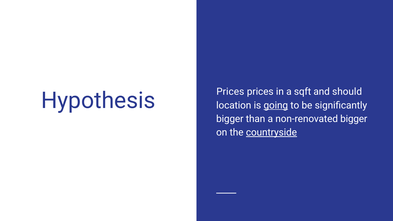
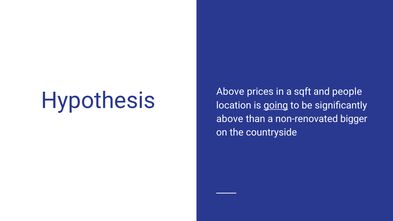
Hypothesis Prices: Prices -> Above (230, 92)
should: should -> people (347, 92)
bigger: bigger -> above (230, 119)
countryside underline: present -> none (271, 132)
